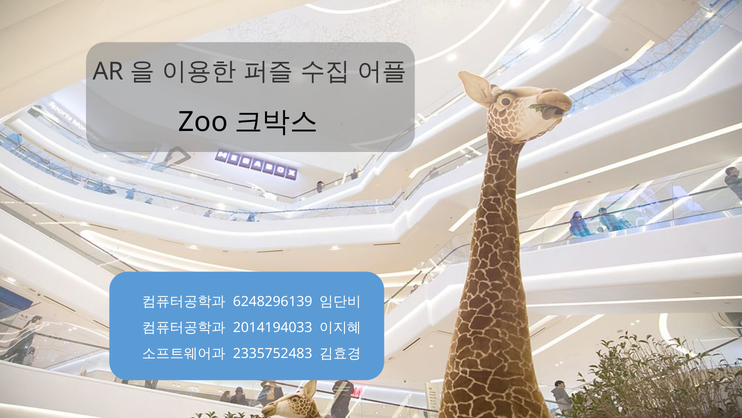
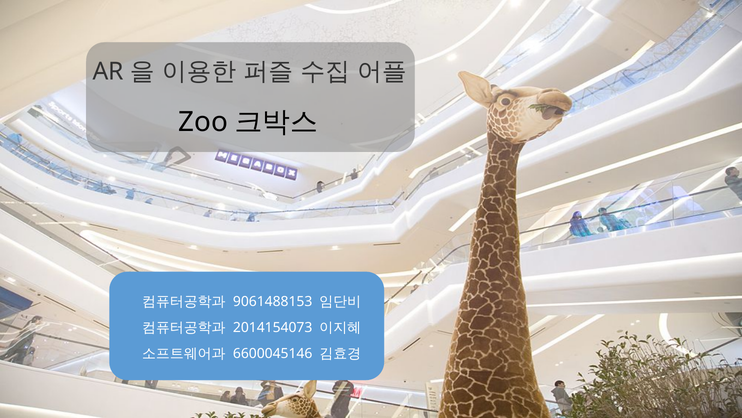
6248296139: 6248296139 -> 9061488153 (273, 301)
2014194033: 2014194033 -> 2014154073 (273, 327)
2335752483: 2335752483 -> 6600045146 (273, 353)
